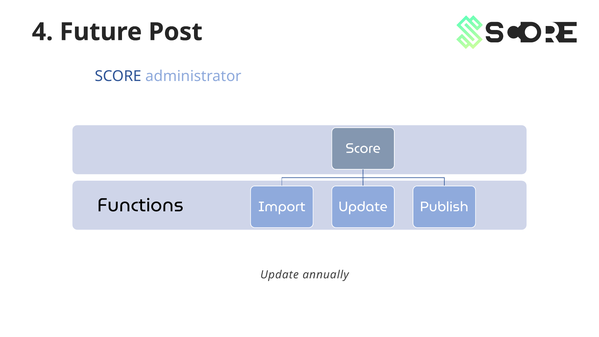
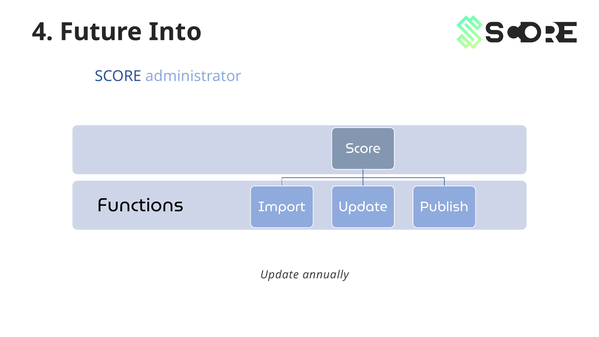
Post: Post -> Into (175, 32)
